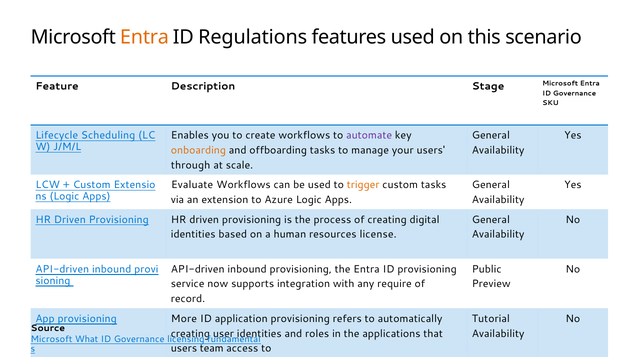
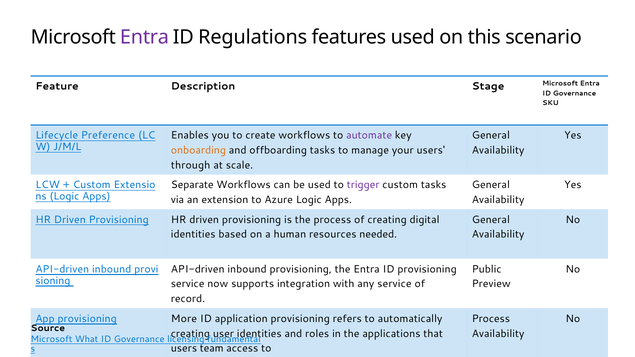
Entra colour: orange -> purple (144, 37)
Scheduling: Scheduling -> Preference (108, 135)
Evaluate: Evaluate -> Separate (192, 185)
trigger colour: orange -> purple (363, 185)
license: license -> needed (378, 235)
any require: require -> service (394, 284)
Tutorial: Tutorial -> Process (491, 319)
